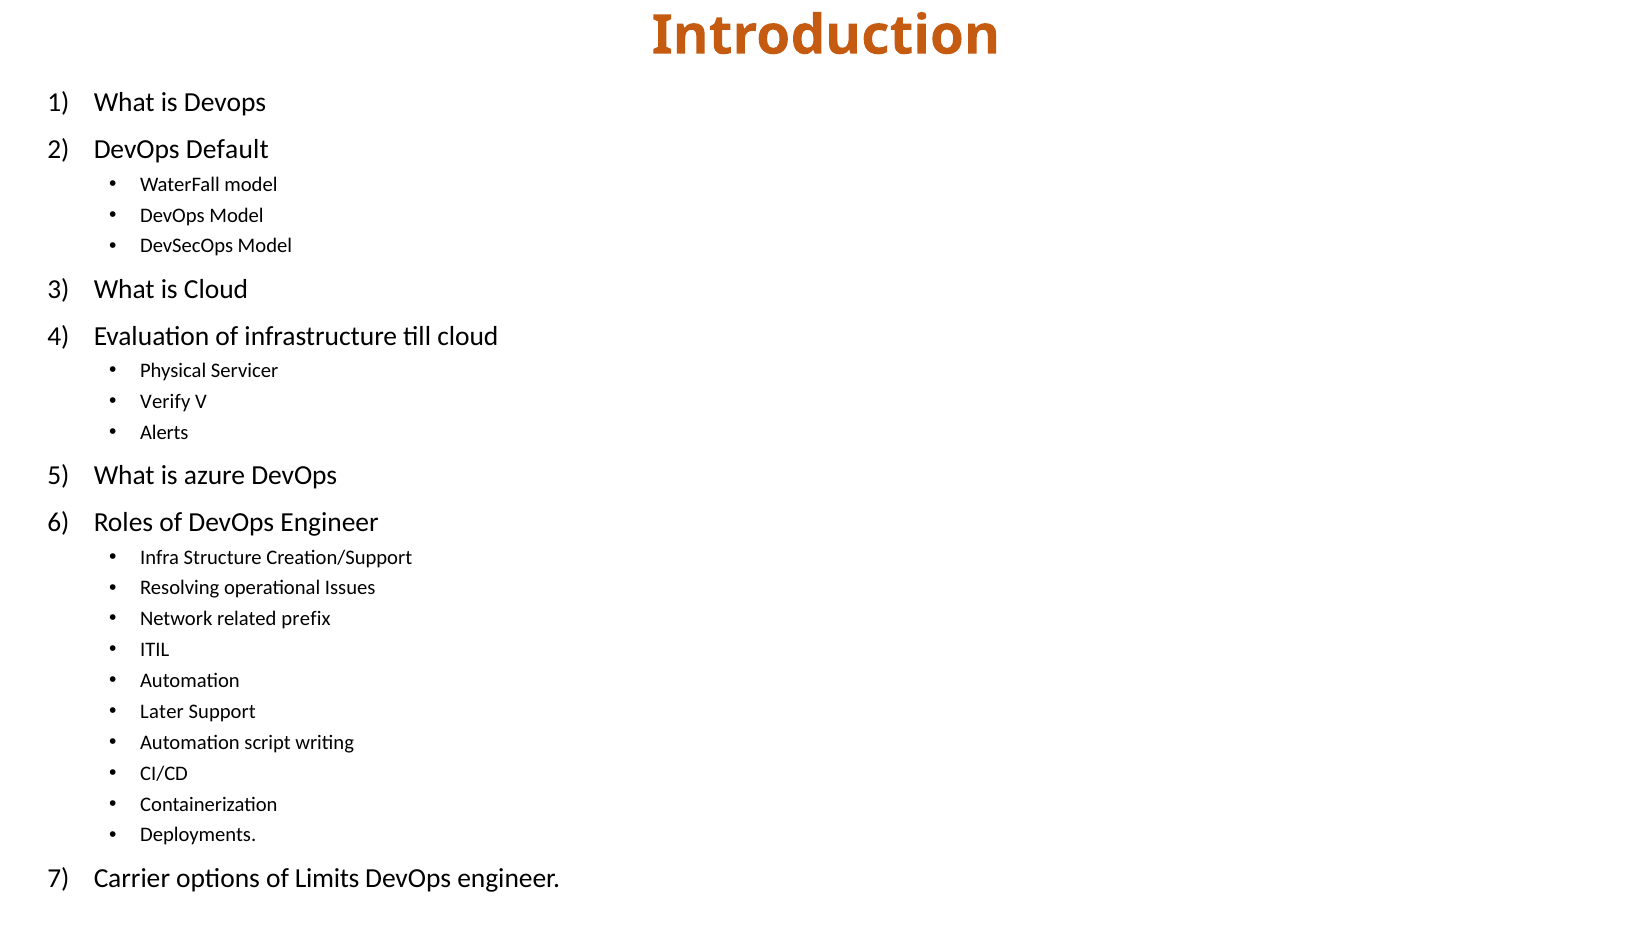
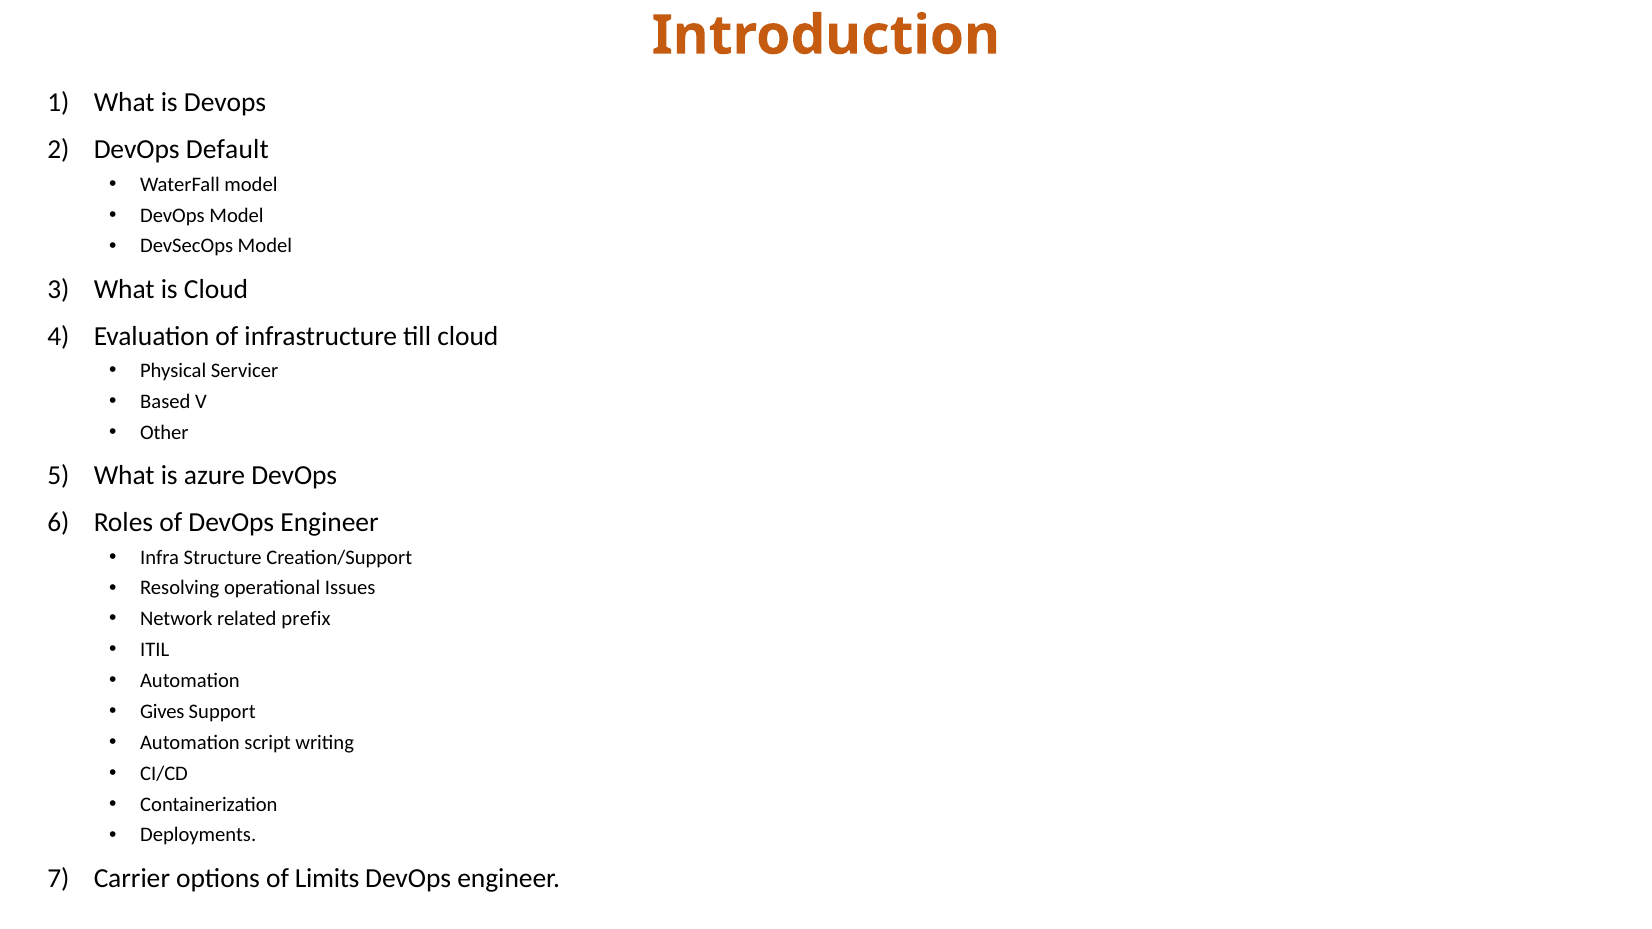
Verify: Verify -> Based (165, 402)
Alerts: Alerts -> Other (164, 433)
Later: Later -> Gives (162, 712)
